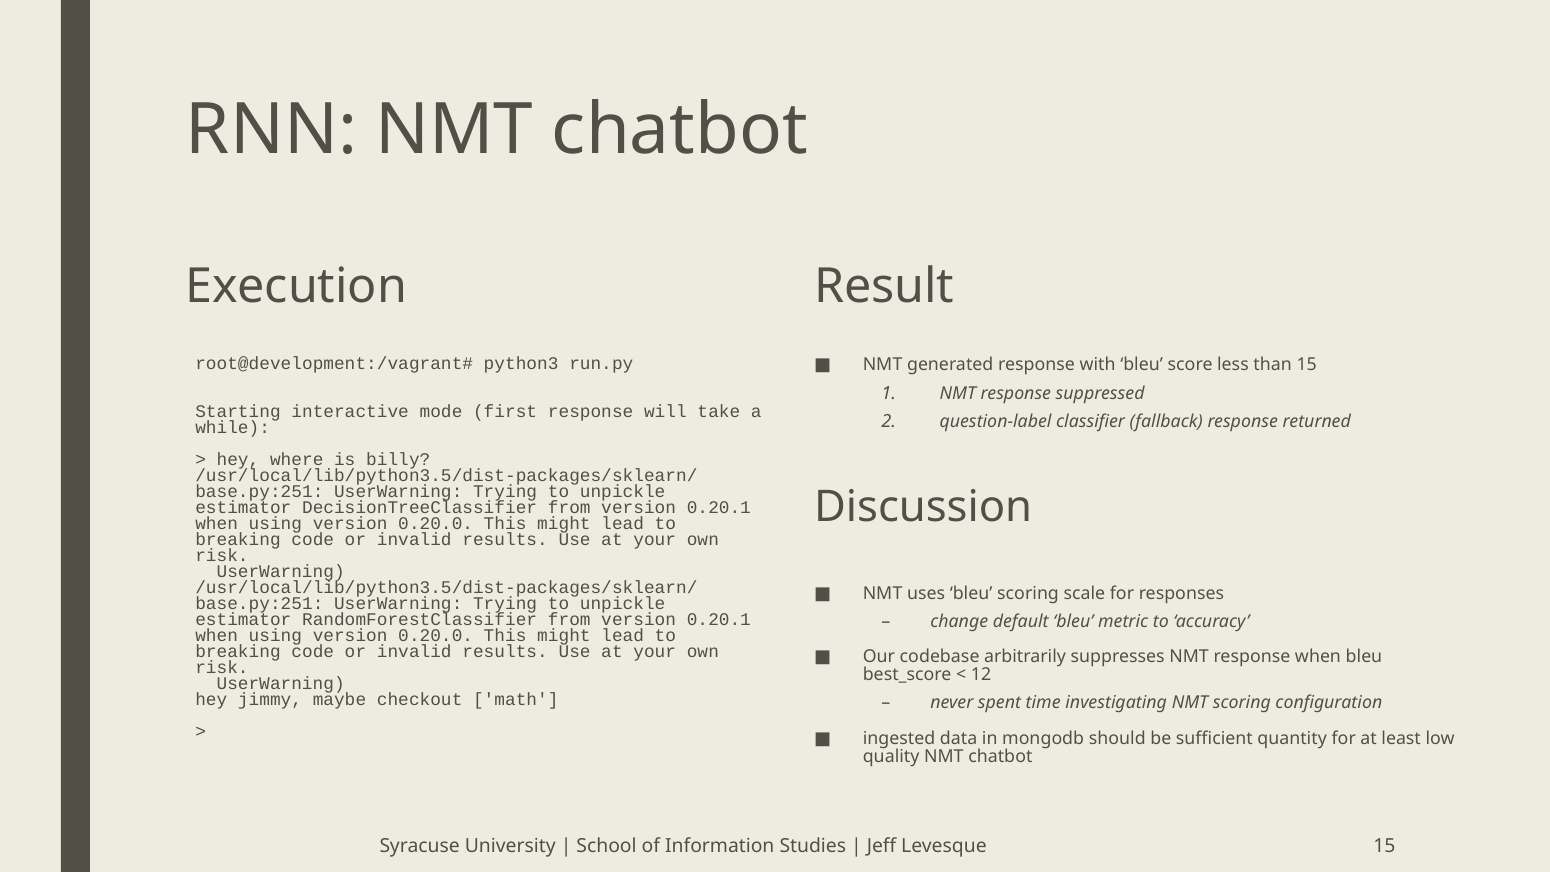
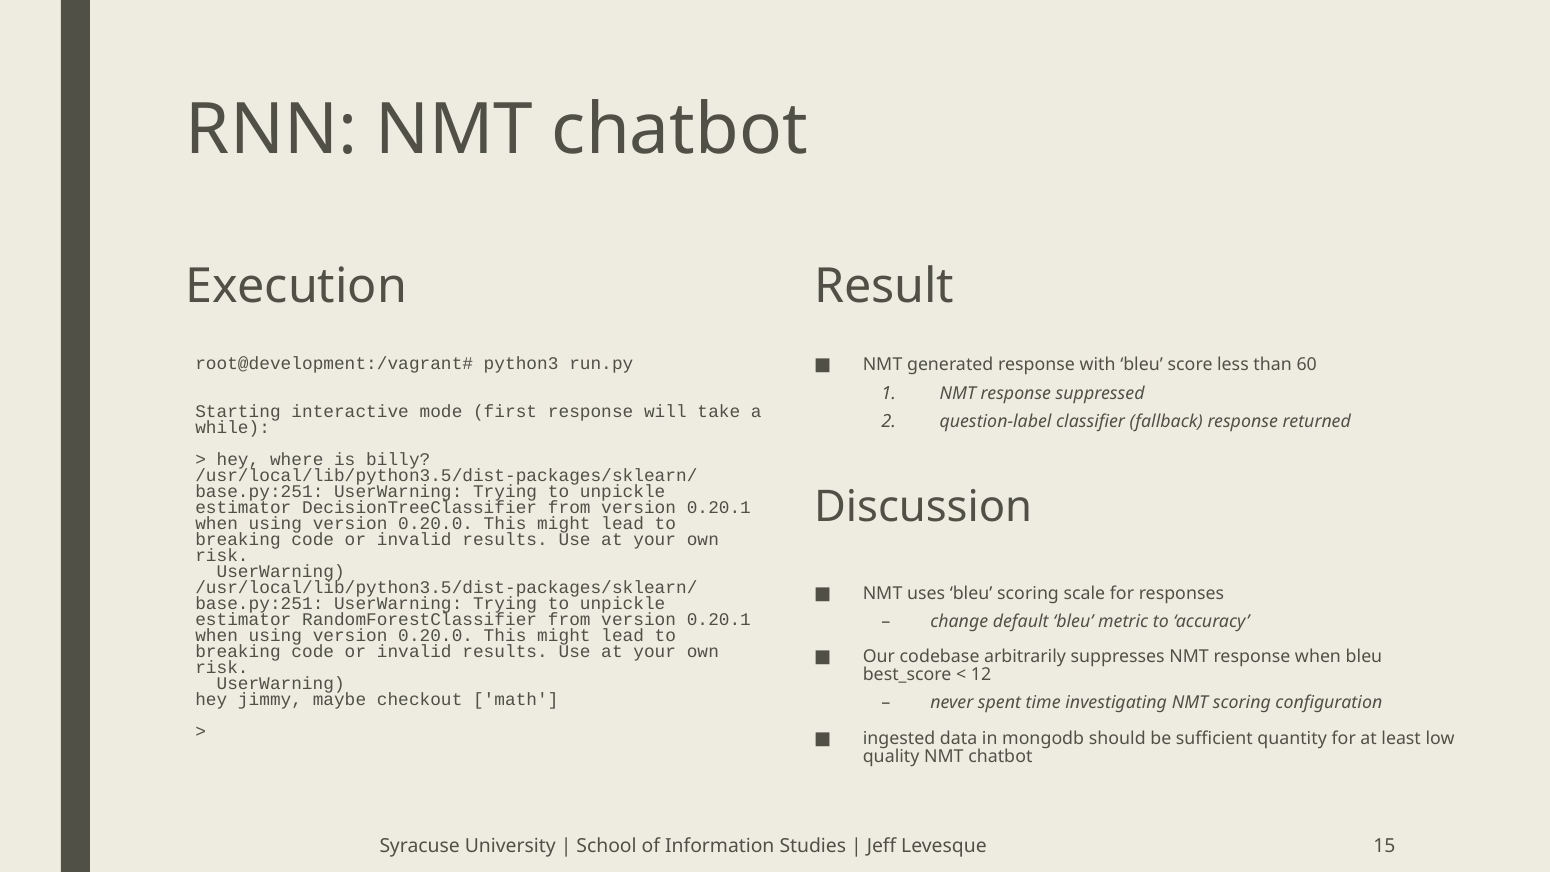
than 15: 15 -> 60 (1307, 365)
